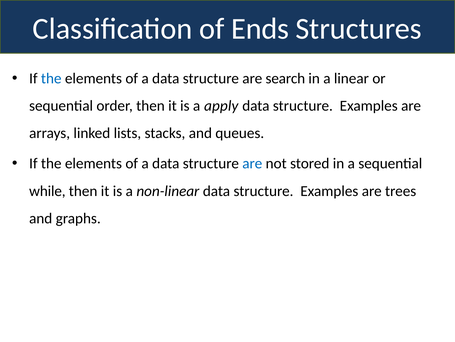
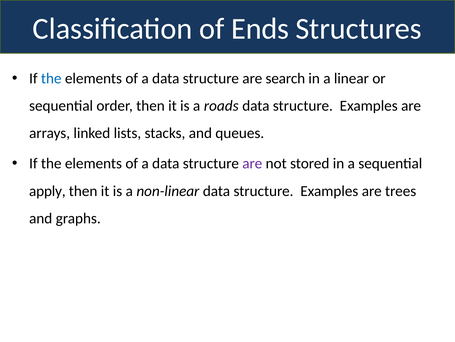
apply: apply -> roads (221, 106)
are colour: blue -> purple (252, 163)
while: while -> apply (47, 191)
